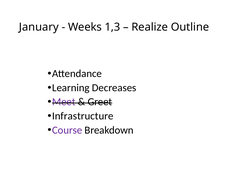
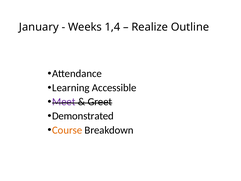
1,3: 1,3 -> 1,4 (112, 27)
Decreases: Decreases -> Accessible (114, 88)
Infrastructure: Infrastructure -> Demonstrated (83, 116)
Course colour: purple -> orange (67, 130)
